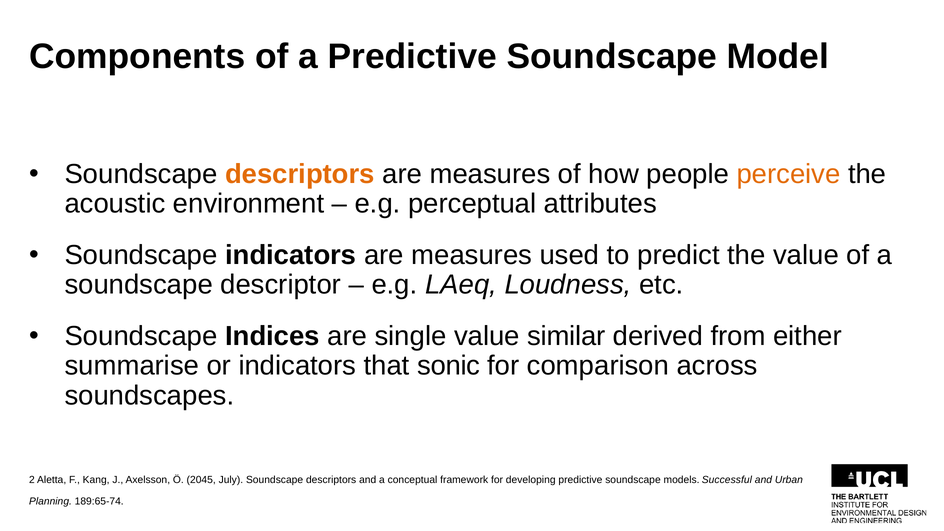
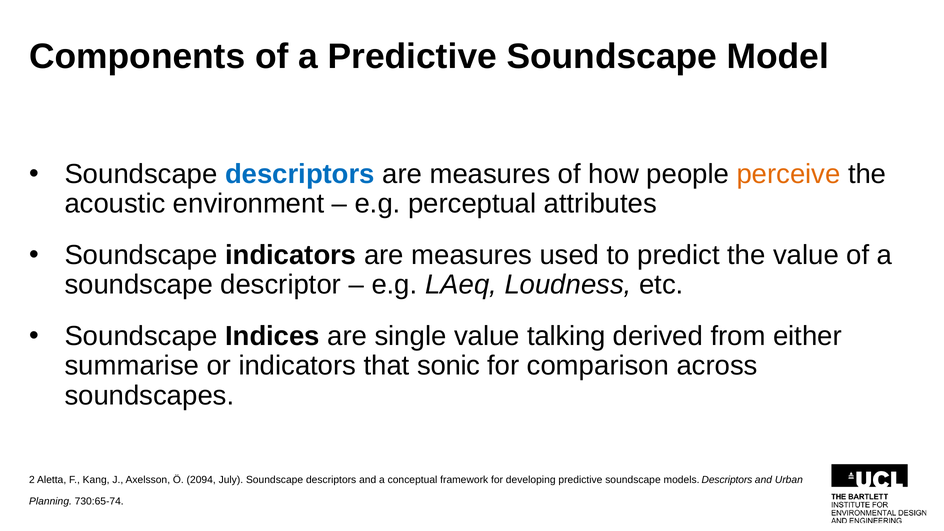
descriptors colour: orange -> blue (300, 174)
similar: similar -> talking (566, 336)
2045: 2045 -> 2094 (201, 480)
models Successful: Successful -> Descriptors (727, 480)
189:65-74: 189:65-74 -> 730:65-74 (99, 501)
